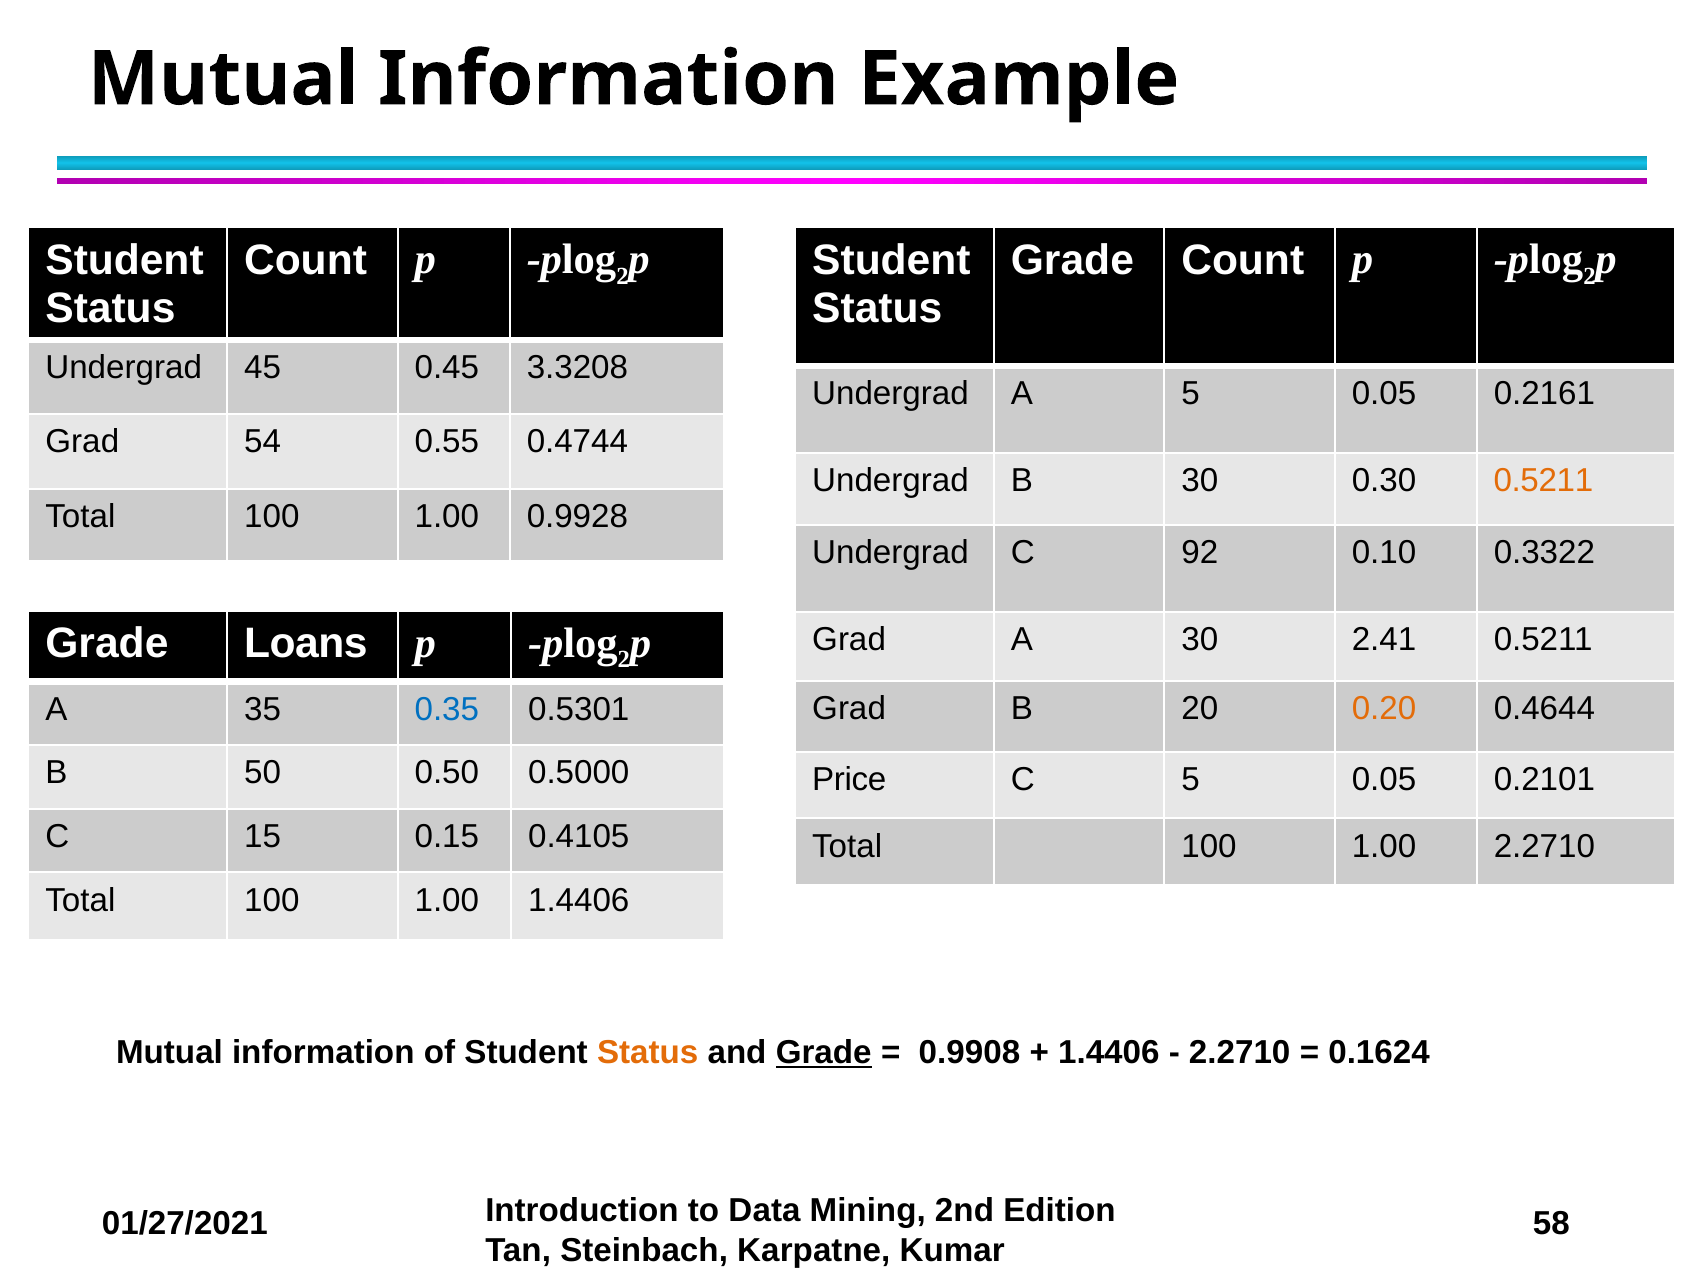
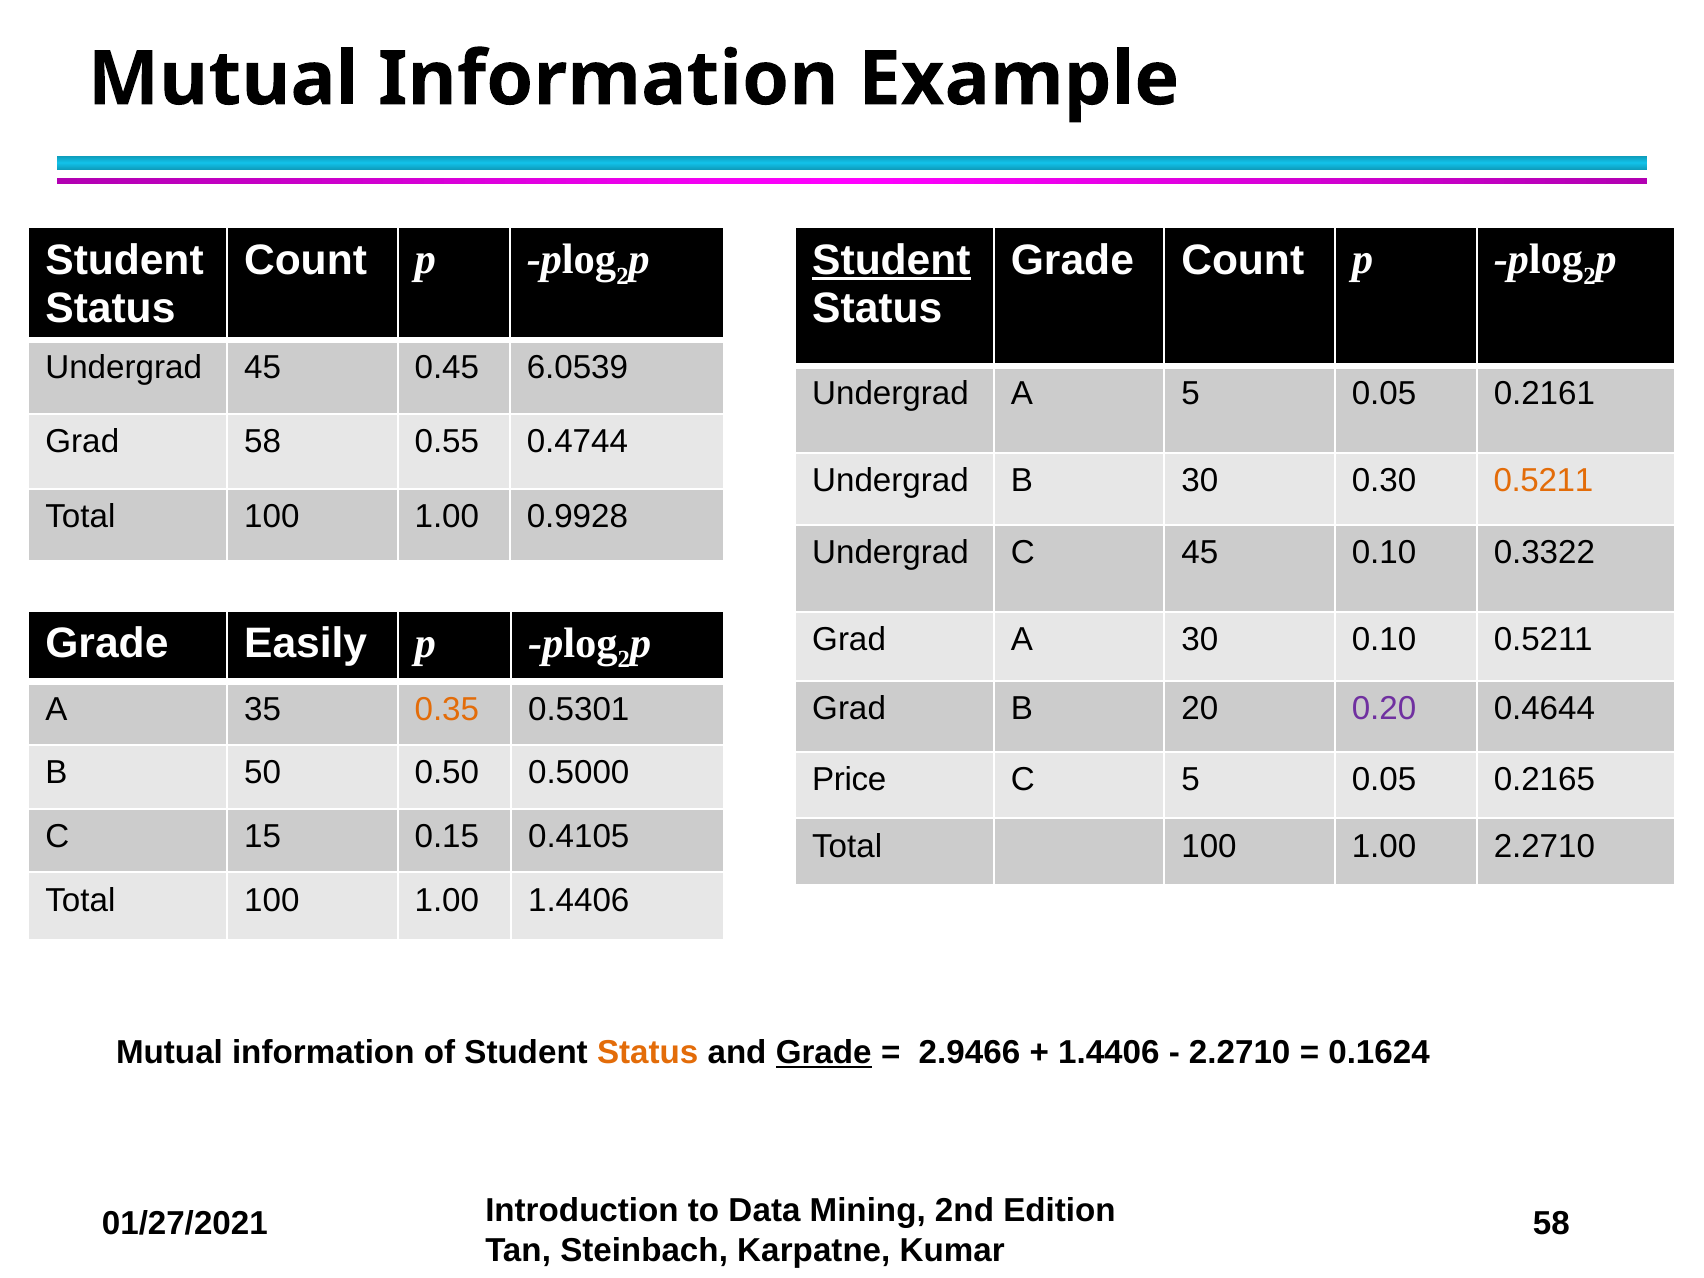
Student underline: none -> present (891, 260)
3.3208: 3.3208 -> 6.0539 (577, 367)
Grad 54: 54 -> 58 (263, 442)
C 92: 92 -> 45 (1200, 553)
Loans: Loans -> Easily (306, 644)
30 2.41: 2.41 -> 0.10 (1384, 640)
0.20 colour: orange -> purple (1384, 709)
0.35 colour: blue -> orange (447, 709)
0.2101: 0.2101 -> 0.2165 (1544, 780)
0.9908: 0.9908 -> 2.9466 (969, 1053)
